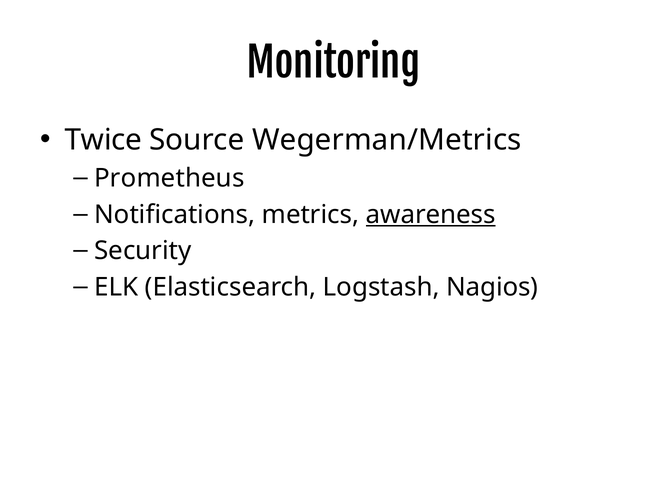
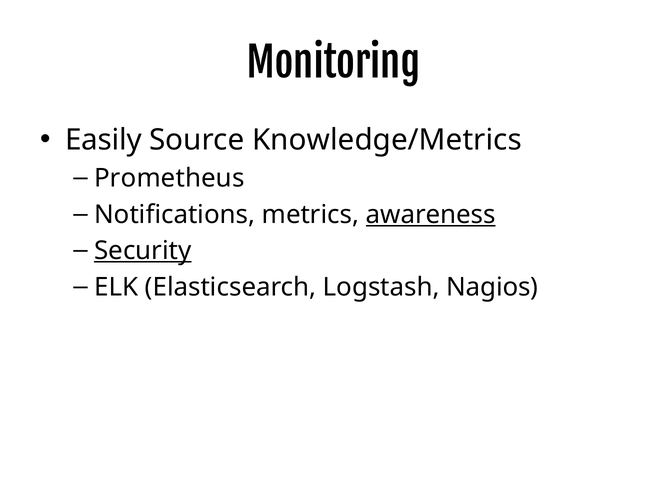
Twice: Twice -> Easily (103, 140)
Wegerman/Metrics: Wegerman/Metrics -> Knowledge/Metrics (387, 140)
Security underline: none -> present (143, 251)
